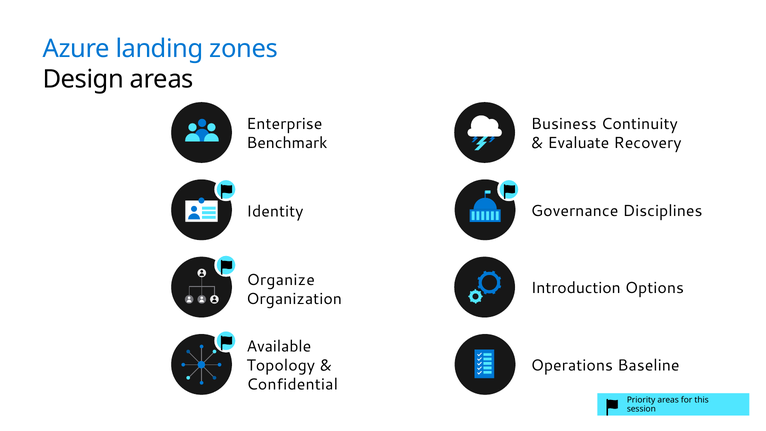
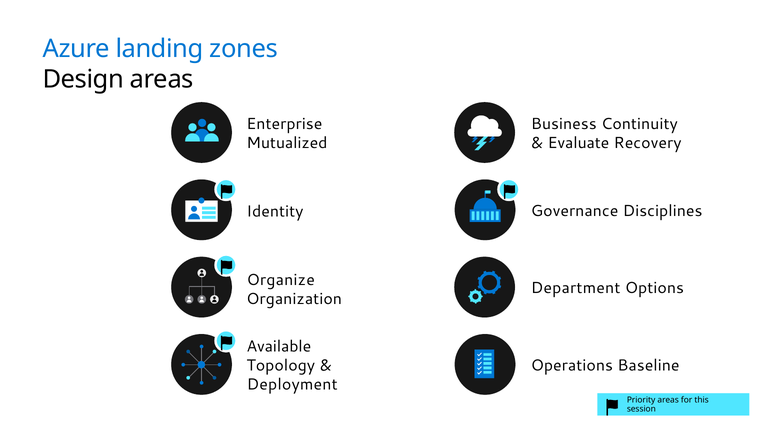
Benchmark: Benchmark -> Mutualized (287, 143)
Introduction: Introduction -> Department (576, 288)
Confidential: Confidential -> Deployment (292, 385)
